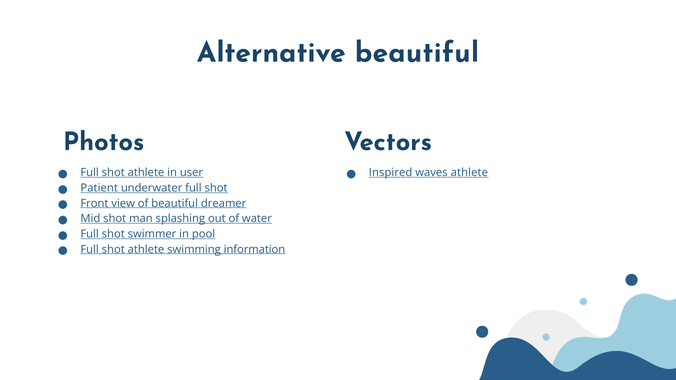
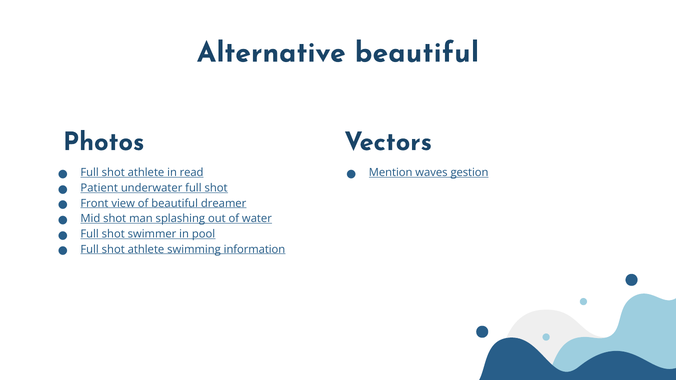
user: user -> read (192, 173)
Inspired: Inspired -> Mention (391, 173)
waves athlete: athlete -> gestion (469, 173)
